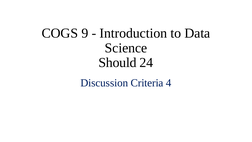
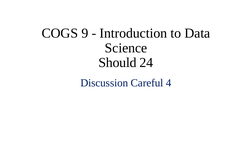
Criteria: Criteria -> Careful (147, 83)
